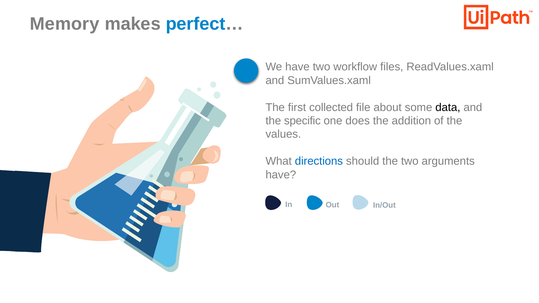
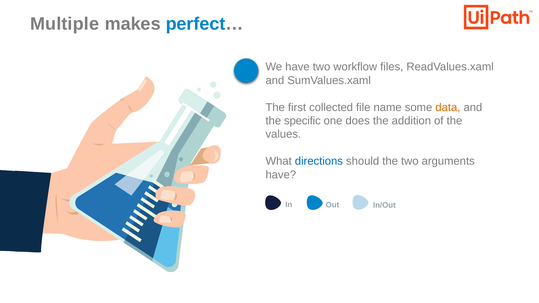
Memory: Memory -> Multiple (65, 24)
about: about -> name (388, 107)
data colour: black -> orange (448, 107)
